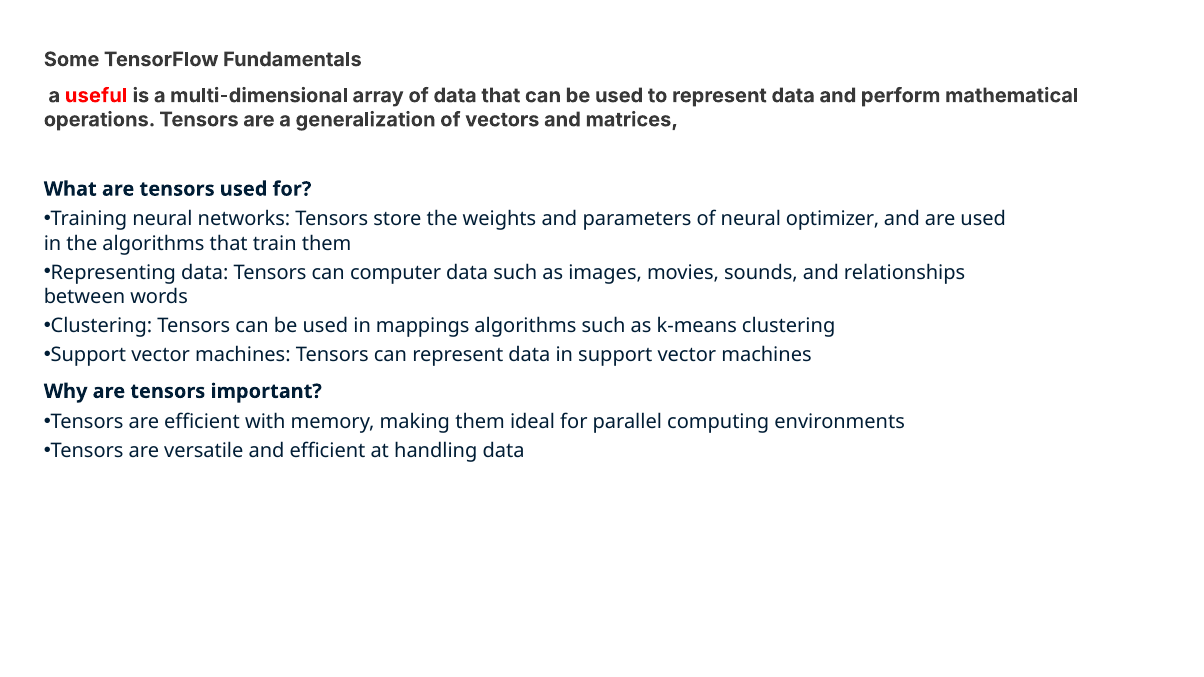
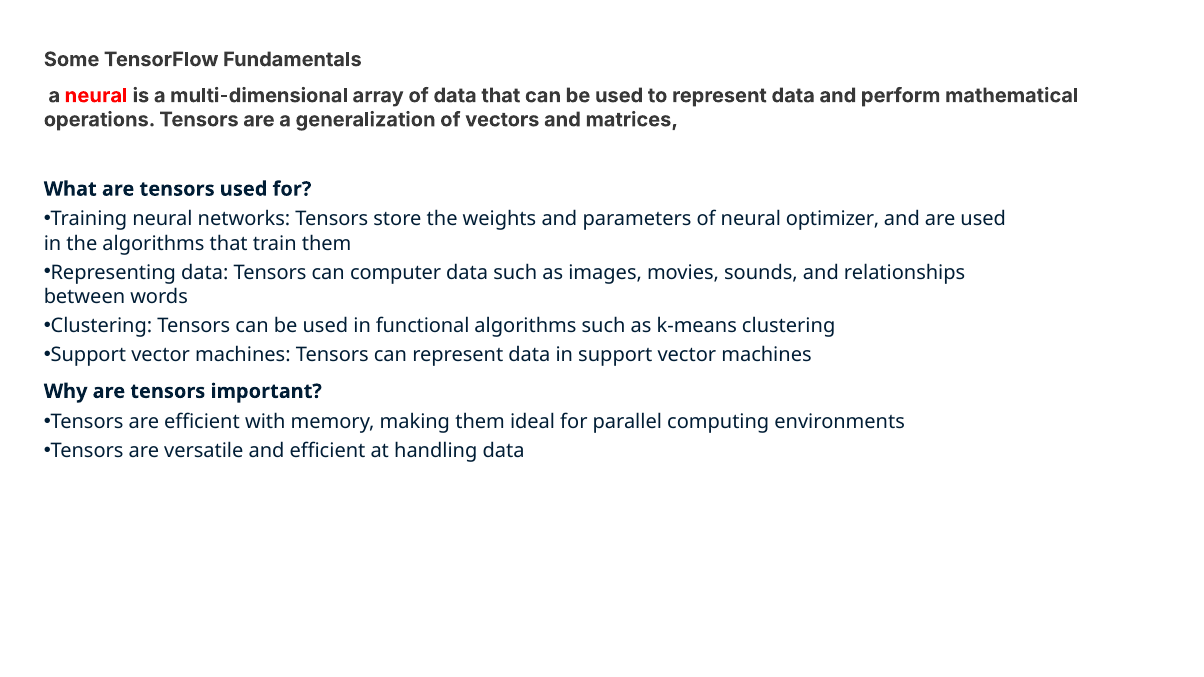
a useful: useful -> neural (96, 96)
mappings: mappings -> functional (423, 326)
